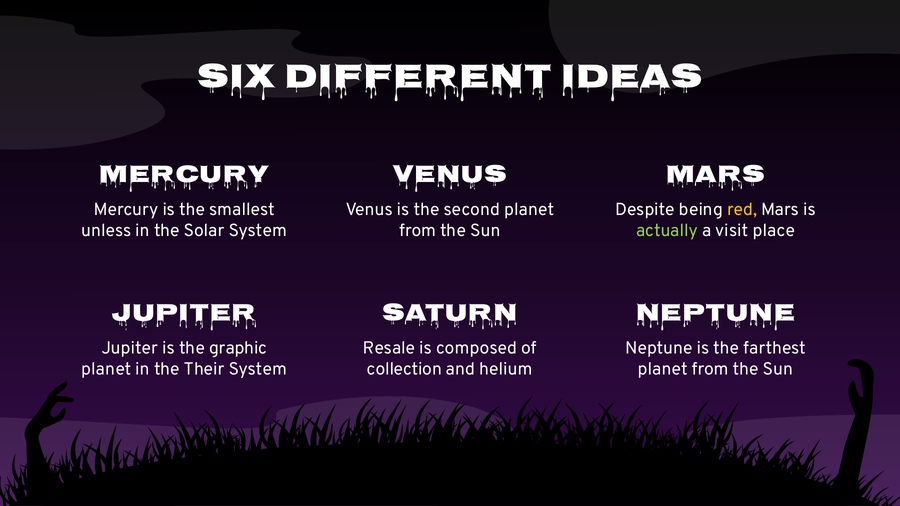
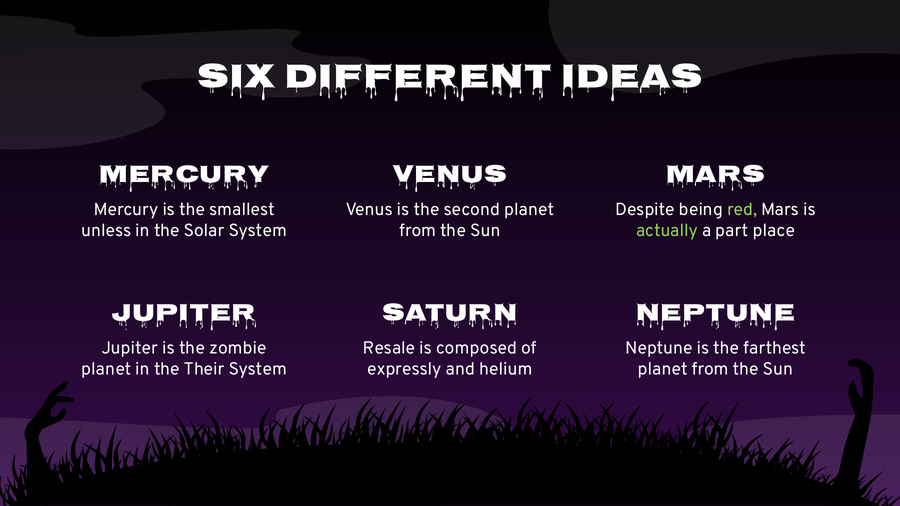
red colour: yellow -> light green (742, 210)
visit: visit -> part (732, 231)
graphic: graphic -> zombie (238, 348)
collection: collection -> expressly (404, 369)
